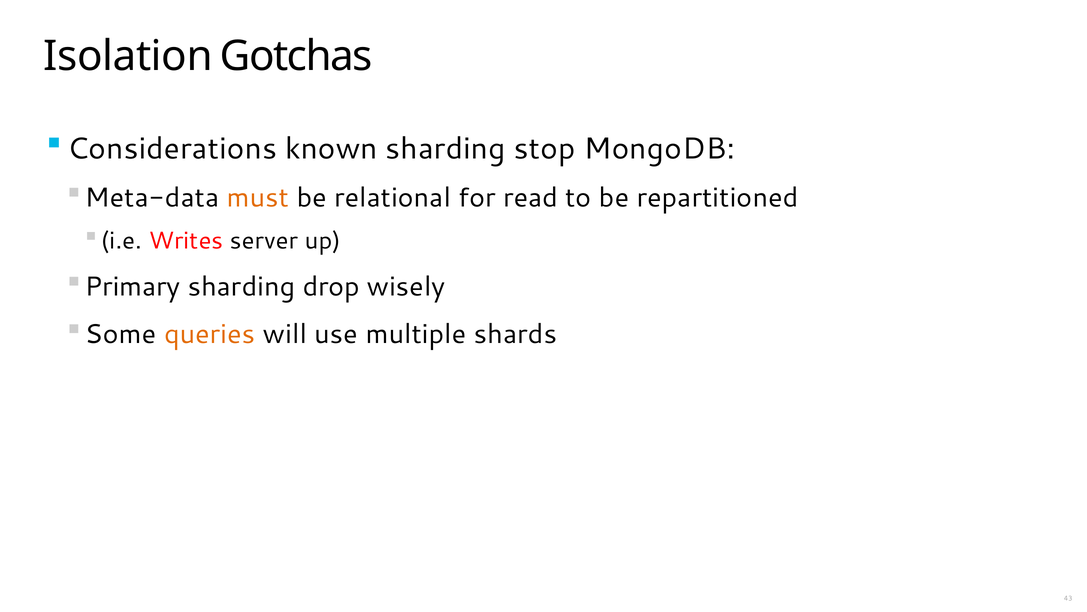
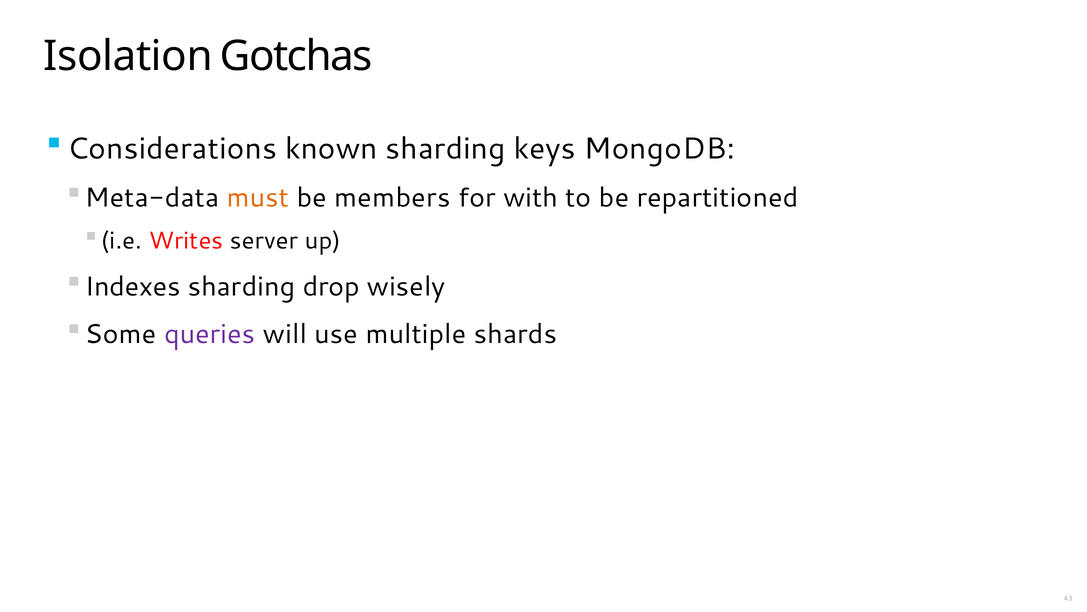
stop: stop -> keys (545, 149)
relational: relational -> members (392, 198)
read: read -> with (531, 198)
Primary: Primary -> Indexes (133, 286)
queries colour: orange -> purple (210, 334)
